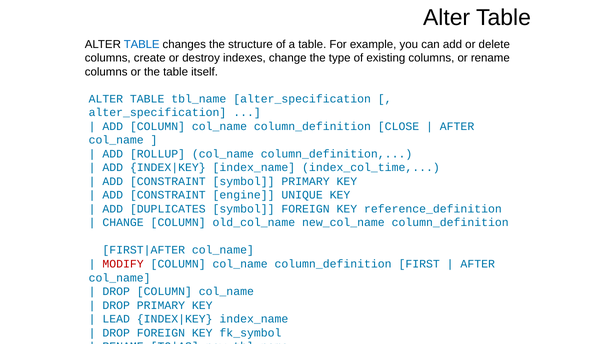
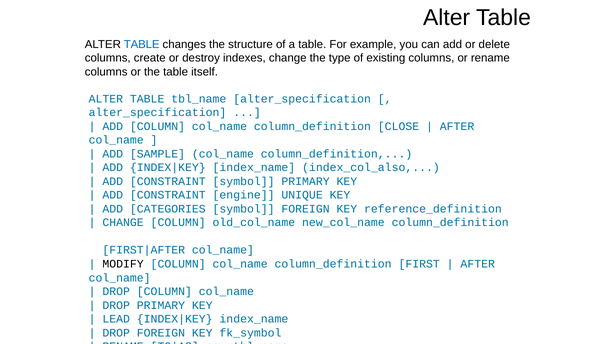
ROLLUP: ROLLUP -> SAMPLE (158, 154)
index_col_time: index_col_time -> index_col_also (371, 168)
DUPLICATES: DUPLICATES -> CATEGORIES (168, 209)
MODIFY colour: red -> black (123, 264)
